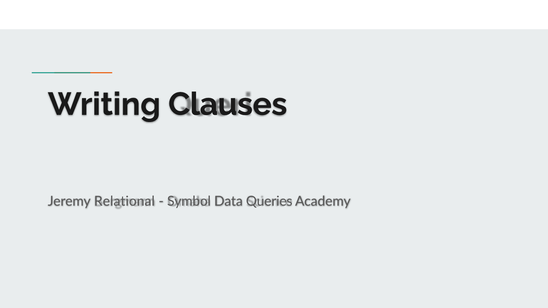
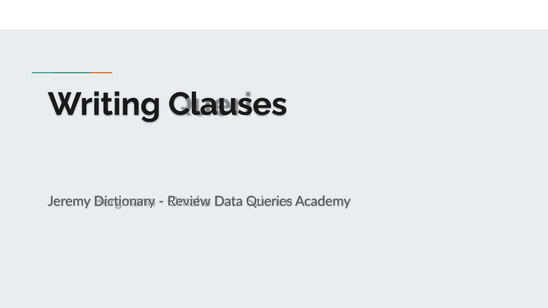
Relational: Relational -> Dictionary (125, 201)
Symbol: Symbol -> Review (189, 201)
